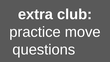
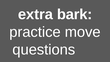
club: club -> bark (75, 14)
